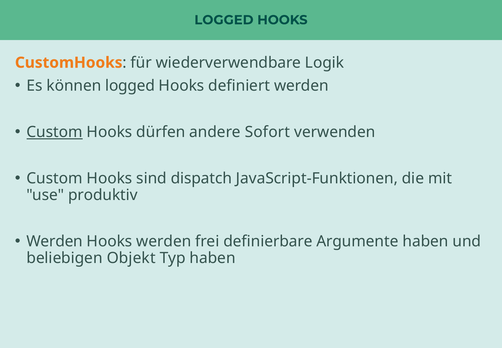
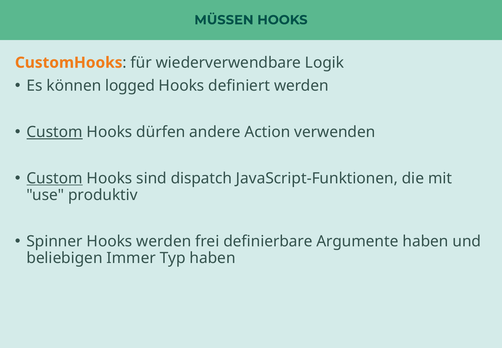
LOGGED: LOGGED -> MÜSSEN (224, 20)
Sofort: Sofort -> Action (267, 132)
Custom underline: none -> present (55, 178)
Werden: Werden -> Spinner (55, 241)
Objekt: Objekt -> Immer (131, 258)
